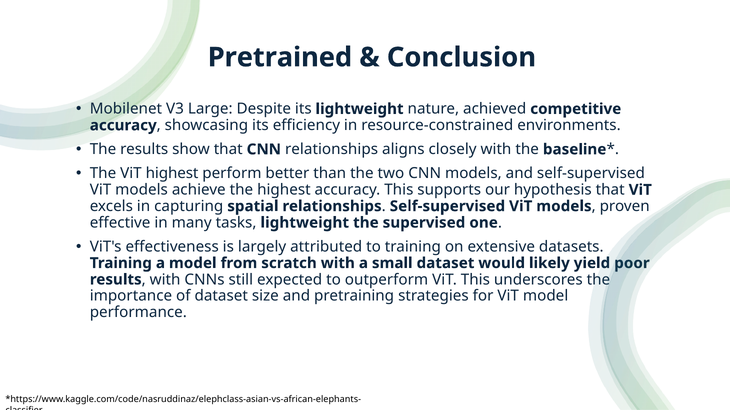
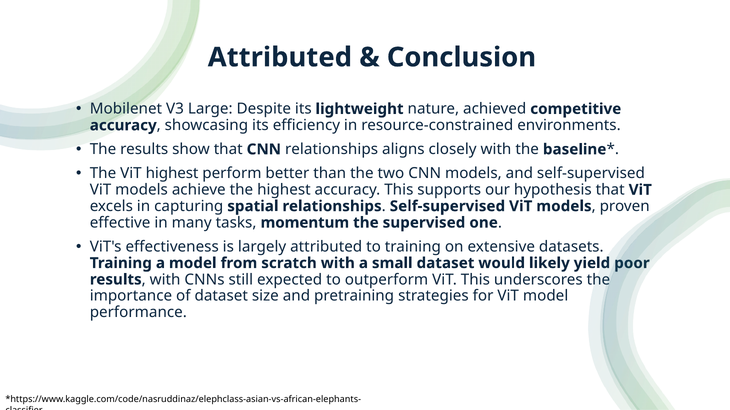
Pretrained: Pretrained -> Attributed (280, 57)
tasks lightweight: lightweight -> momentum (305, 223)
